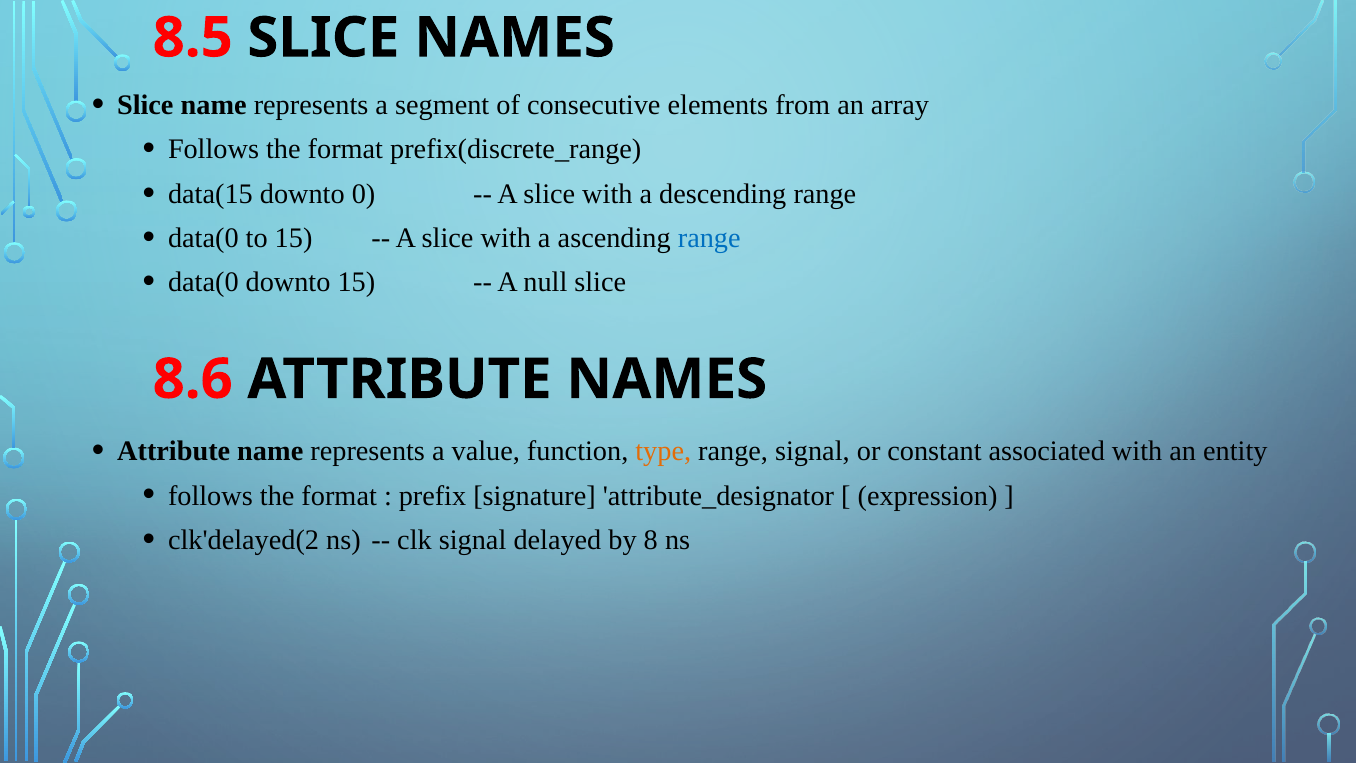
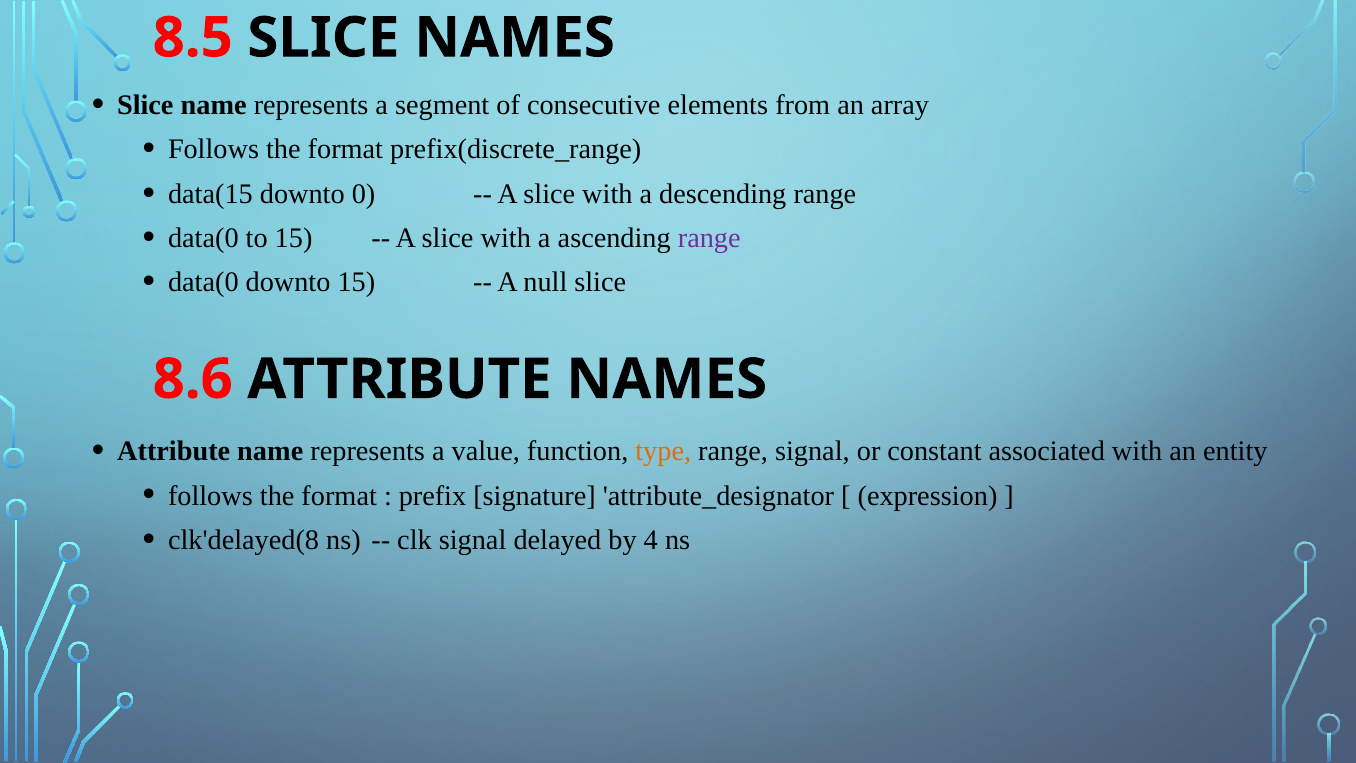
range colour: blue -> purple (709, 238)
clk'delayed(2: clk'delayed(2 -> clk'delayed(8 (244, 540)
8: 8 -> 4 (651, 540)
